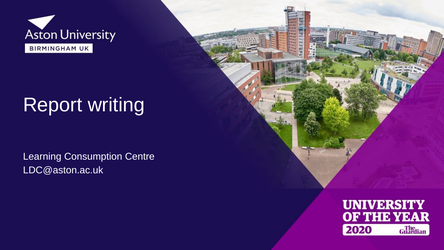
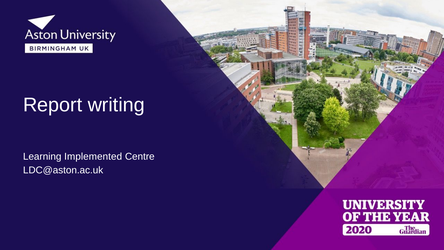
Consumption: Consumption -> Implemented (93, 156)
